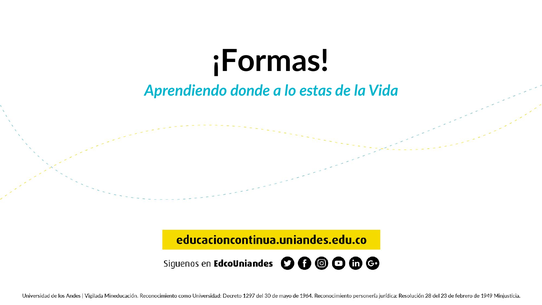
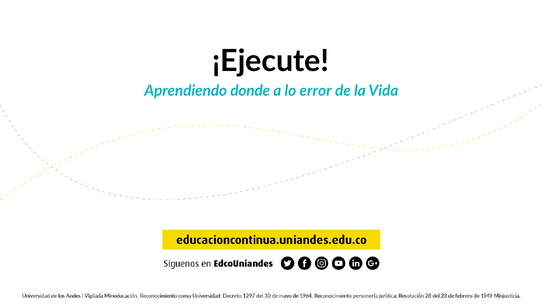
¡Formas: ¡Formas -> ¡Ejecute (271, 61)
estas: estas -> error (316, 91)
